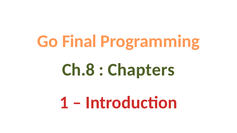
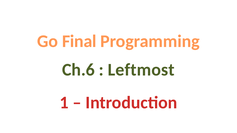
Ch.8: Ch.8 -> Ch.6 (78, 70)
Chapters: Chapters -> Leftmost (141, 70)
